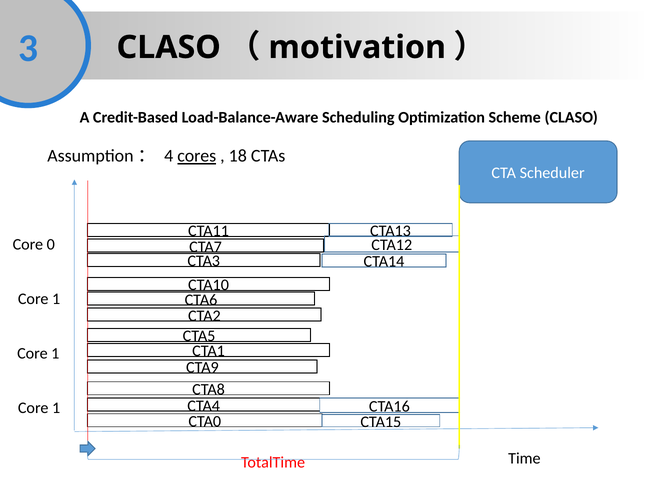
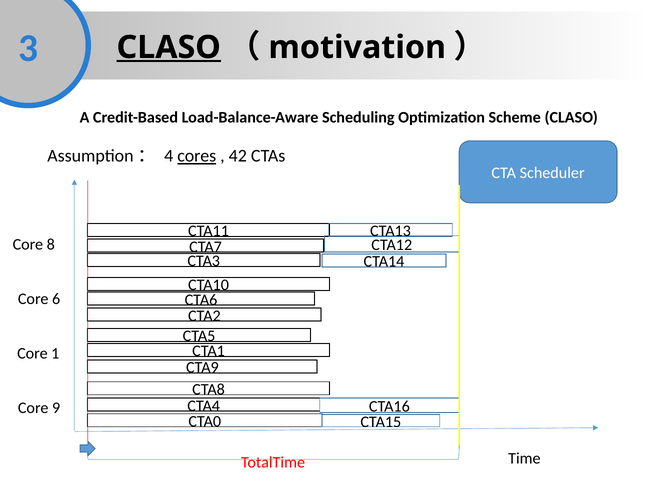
CLASO underline: none -> present (169, 47)
18: 18 -> 42 (238, 156)
0: 0 -> 8 (51, 245)
1: 1 -> 6 (56, 299)
1: 1 -> 9 (56, 408)
